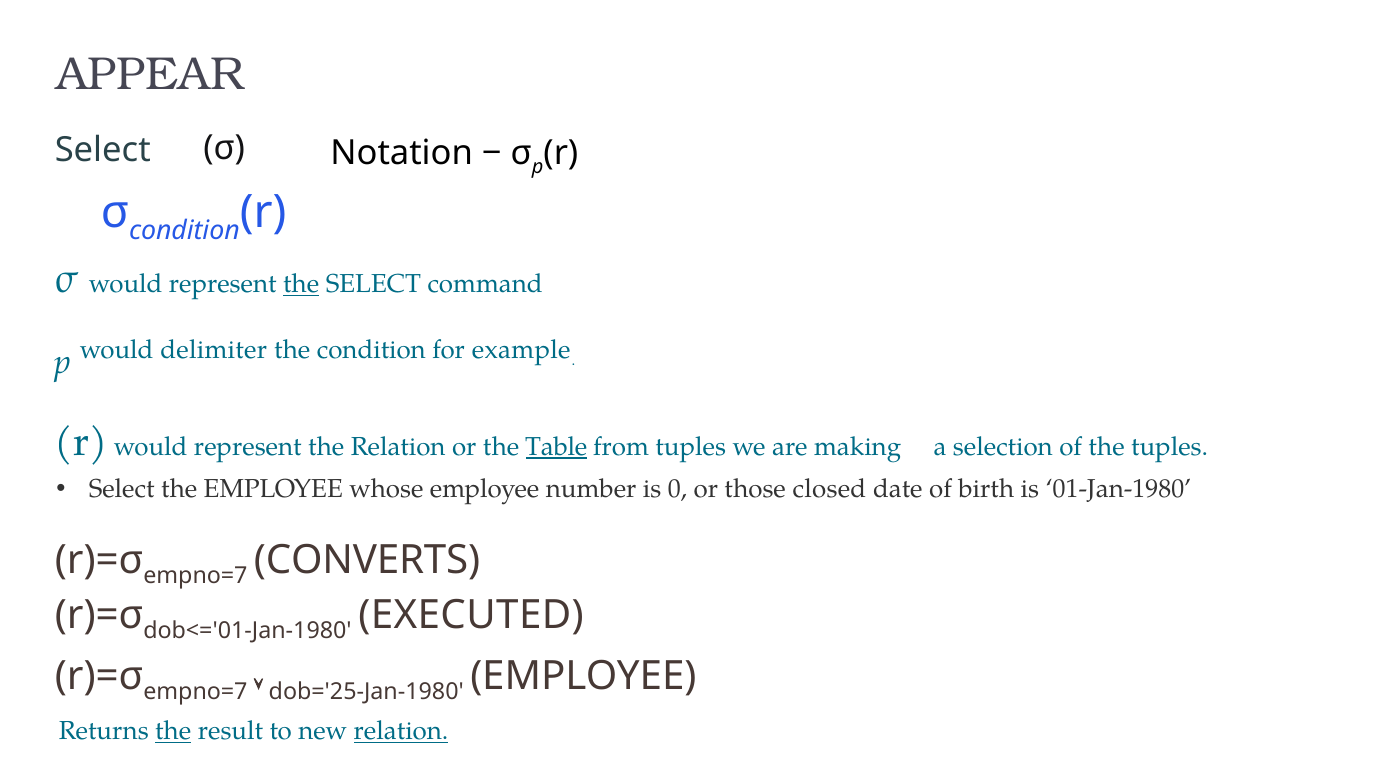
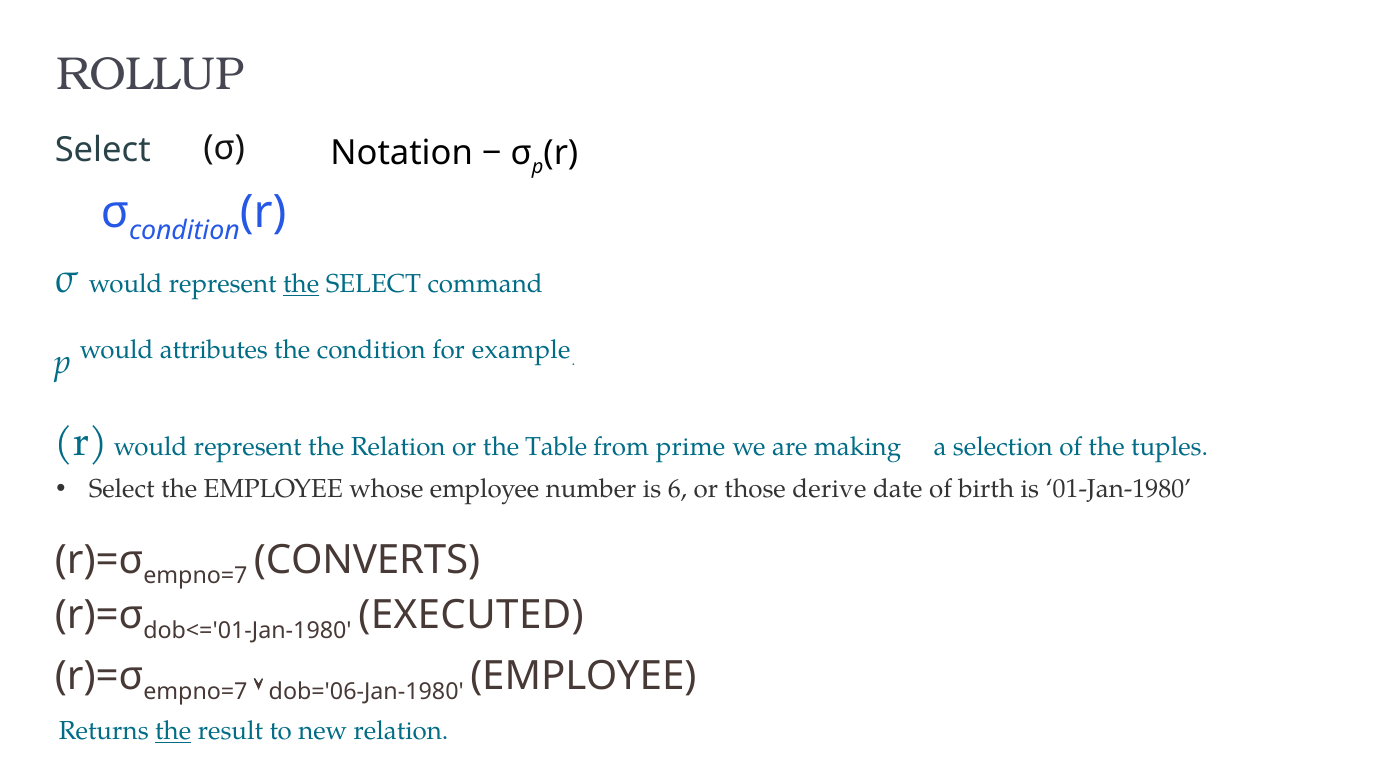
APPEAR: APPEAR -> ROLLUP (150, 74)
delimiter: delimiter -> attributes (214, 350)
Table underline: present -> none (556, 446)
from tuples: tuples -> prime (691, 446)
0: 0 -> 6 (677, 489)
closed: closed -> derive (829, 489)
dob='25-Jan-1980: dob='25-Jan-1980 -> dob='06-Jan-1980 (366, 691)
relation underline: present -> none (401, 731)
